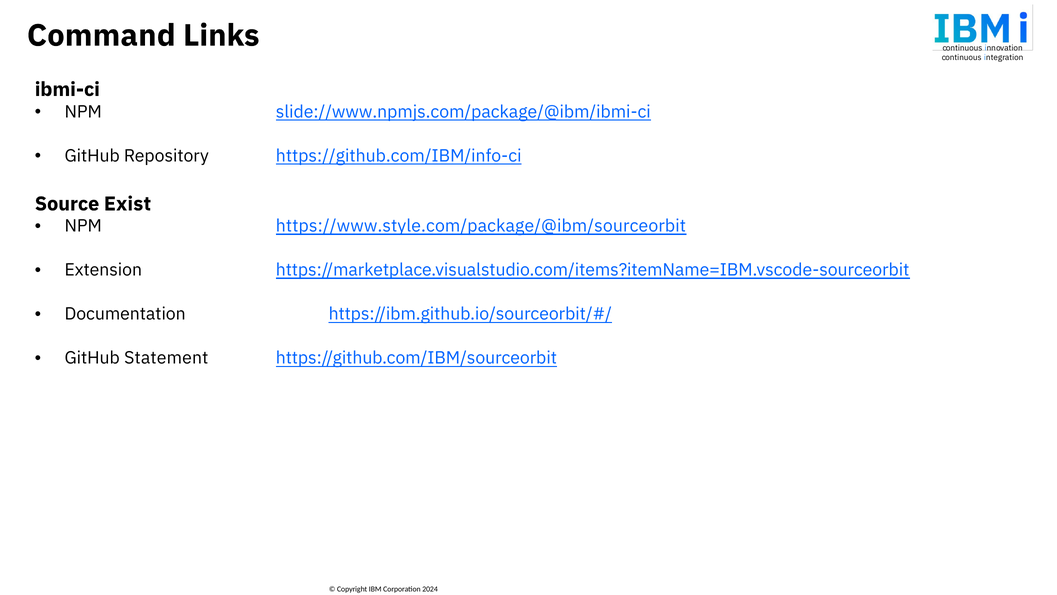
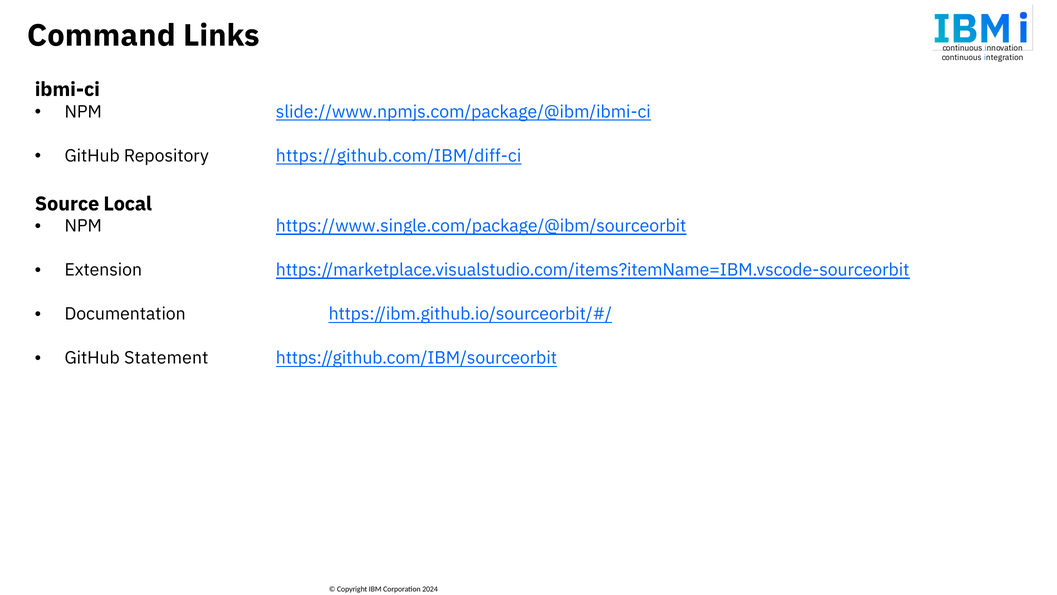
https://github.com/IBM/info-ci: https://github.com/IBM/info-ci -> https://github.com/IBM/diff-ci (399, 156)
Exist: Exist -> Local (128, 204)
https://www.style.com/package/@ibm/sourceorbit: https://www.style.com/package/@ibm/sourceorbit -> https://www.single.com/package/@ibm/sourceorbit (481, 226)
